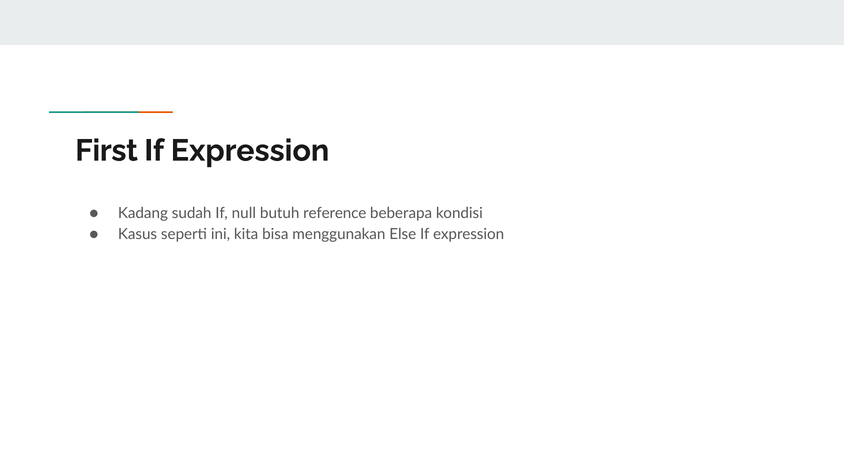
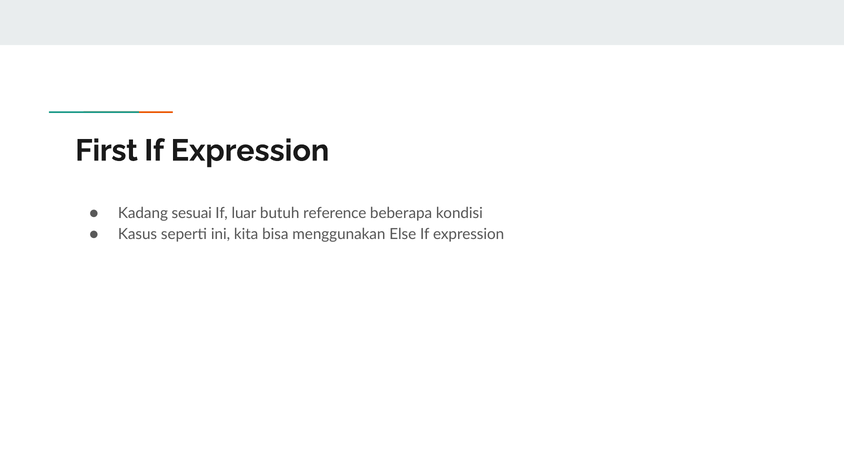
sudah: sudah -> sesuai (192, 213)
null: null -> luar (244, 213)
